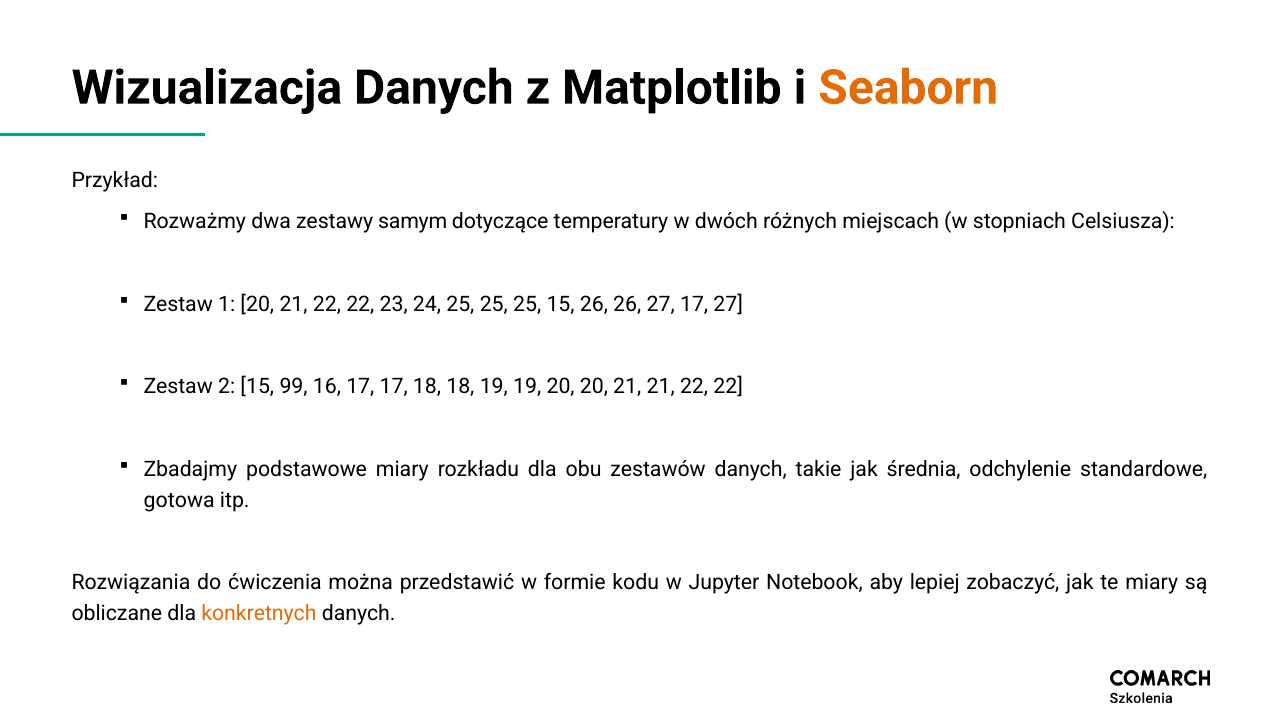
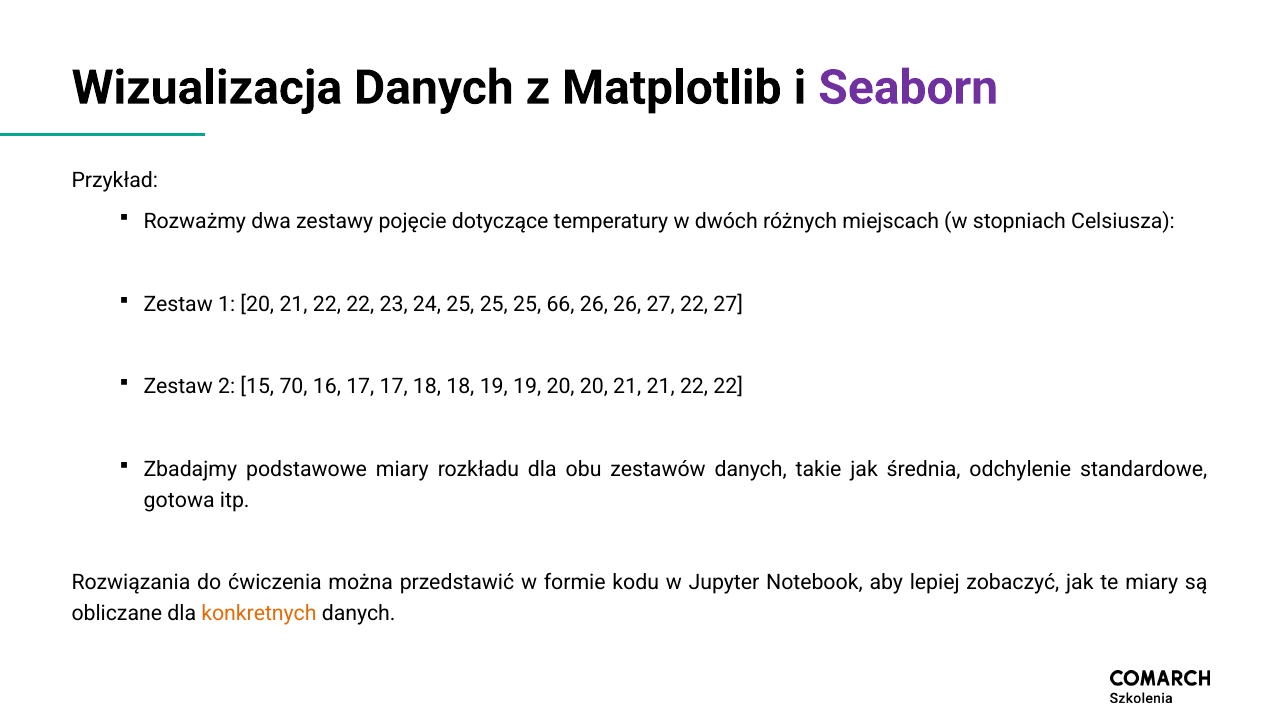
Seaborn colour: orange -> purple (908, 88)
samym: samym -> pojęcie (413, 222)
25 15: 15 -> 66 (561, 304)
27 17: 17 -> 22 (694, 304)
99: 99 -> 70 (294, 387)
